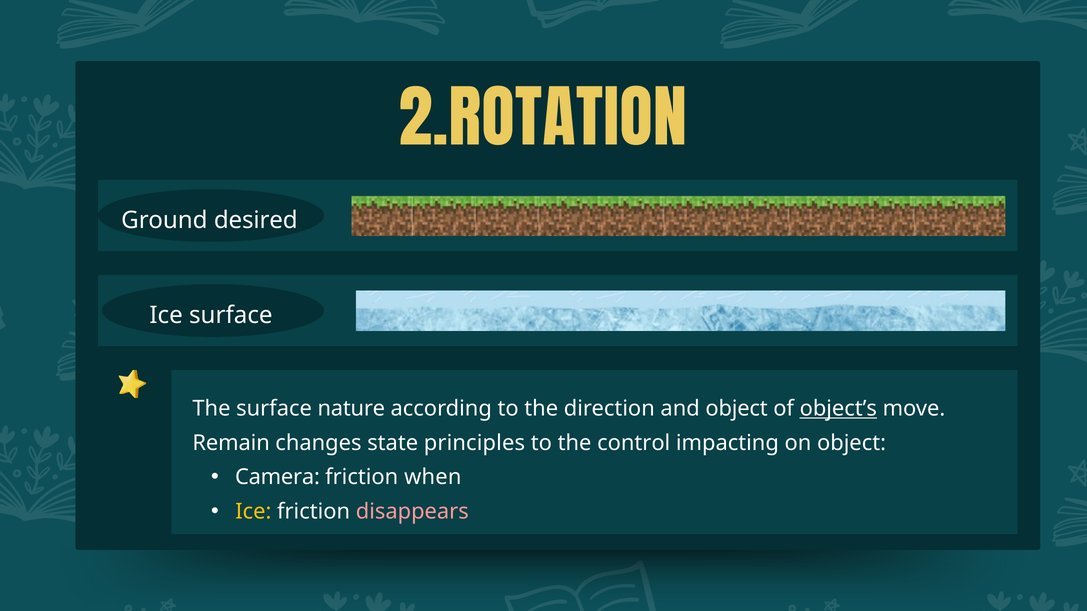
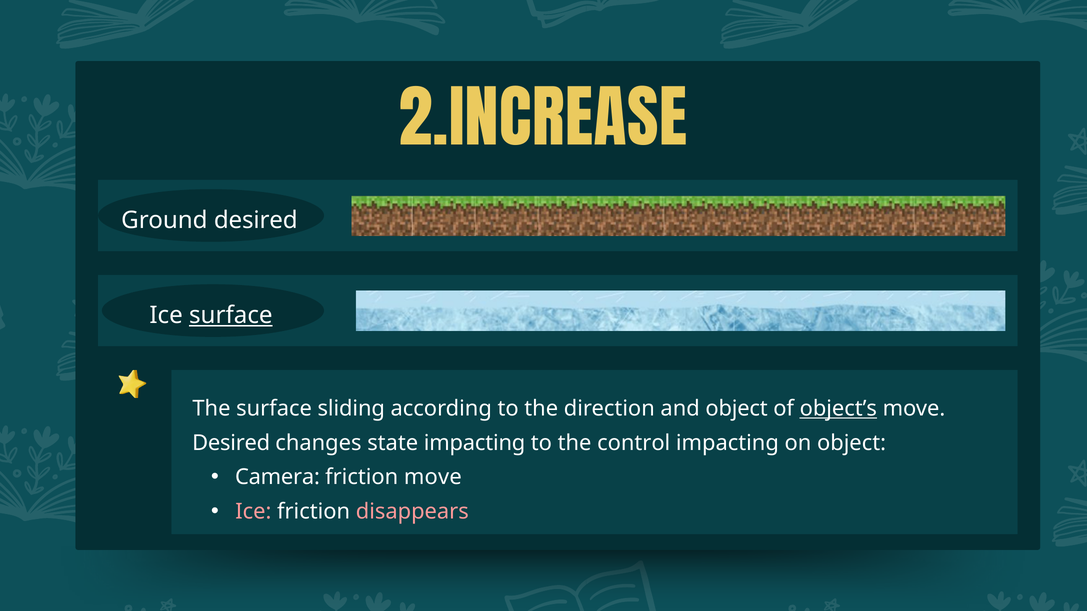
2.ROTATION: 2.ROTATION -> 2.INCREASE (543, 122)
surface underline: none -> present (231, 315)
nature: nature -> sliding (351, 409)
Remain: Remain -> Desired (231, 443)
state principles: principles -> impacting (475, 443)
friction when: when -> move (433, 478)
Ice colour: yellow -> pink (253, 512)
